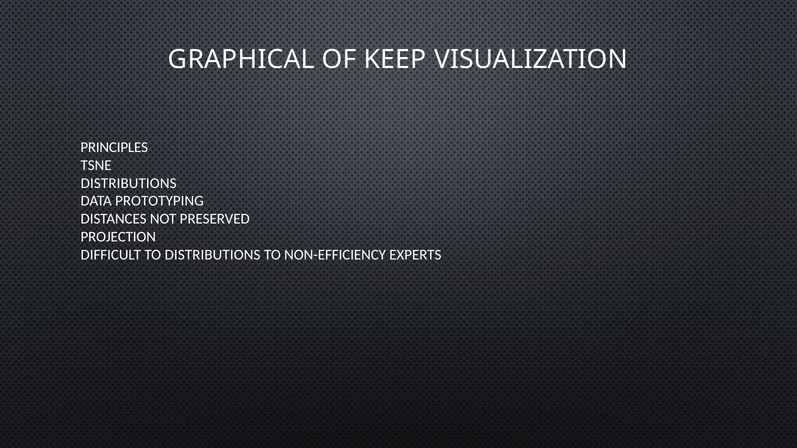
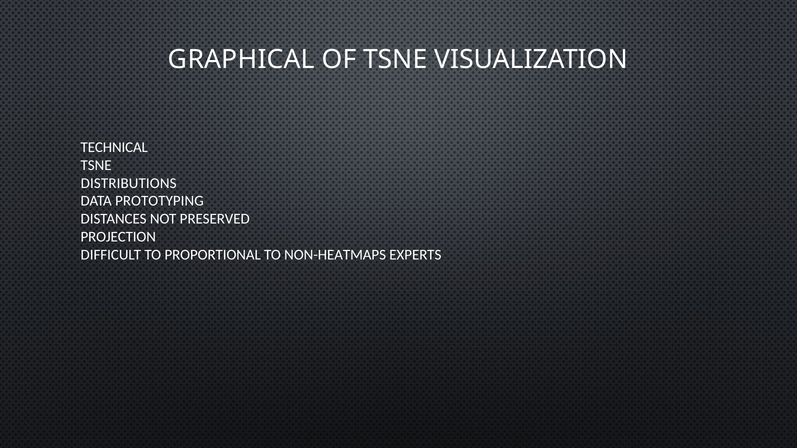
OF KEEP: KEEP -> TSNE (395, 59)
PRINCIPLES: PRINCIPLES -> TECHNICAL (114, 147)
TO DISTRIBUTIONS: DISTRIBUTIONS -> PROPORTIONAL (213, 255)
NON-EFFICIENCY: NON-EFFICIENCY -> NON-HEATMAPS (335, 255)
